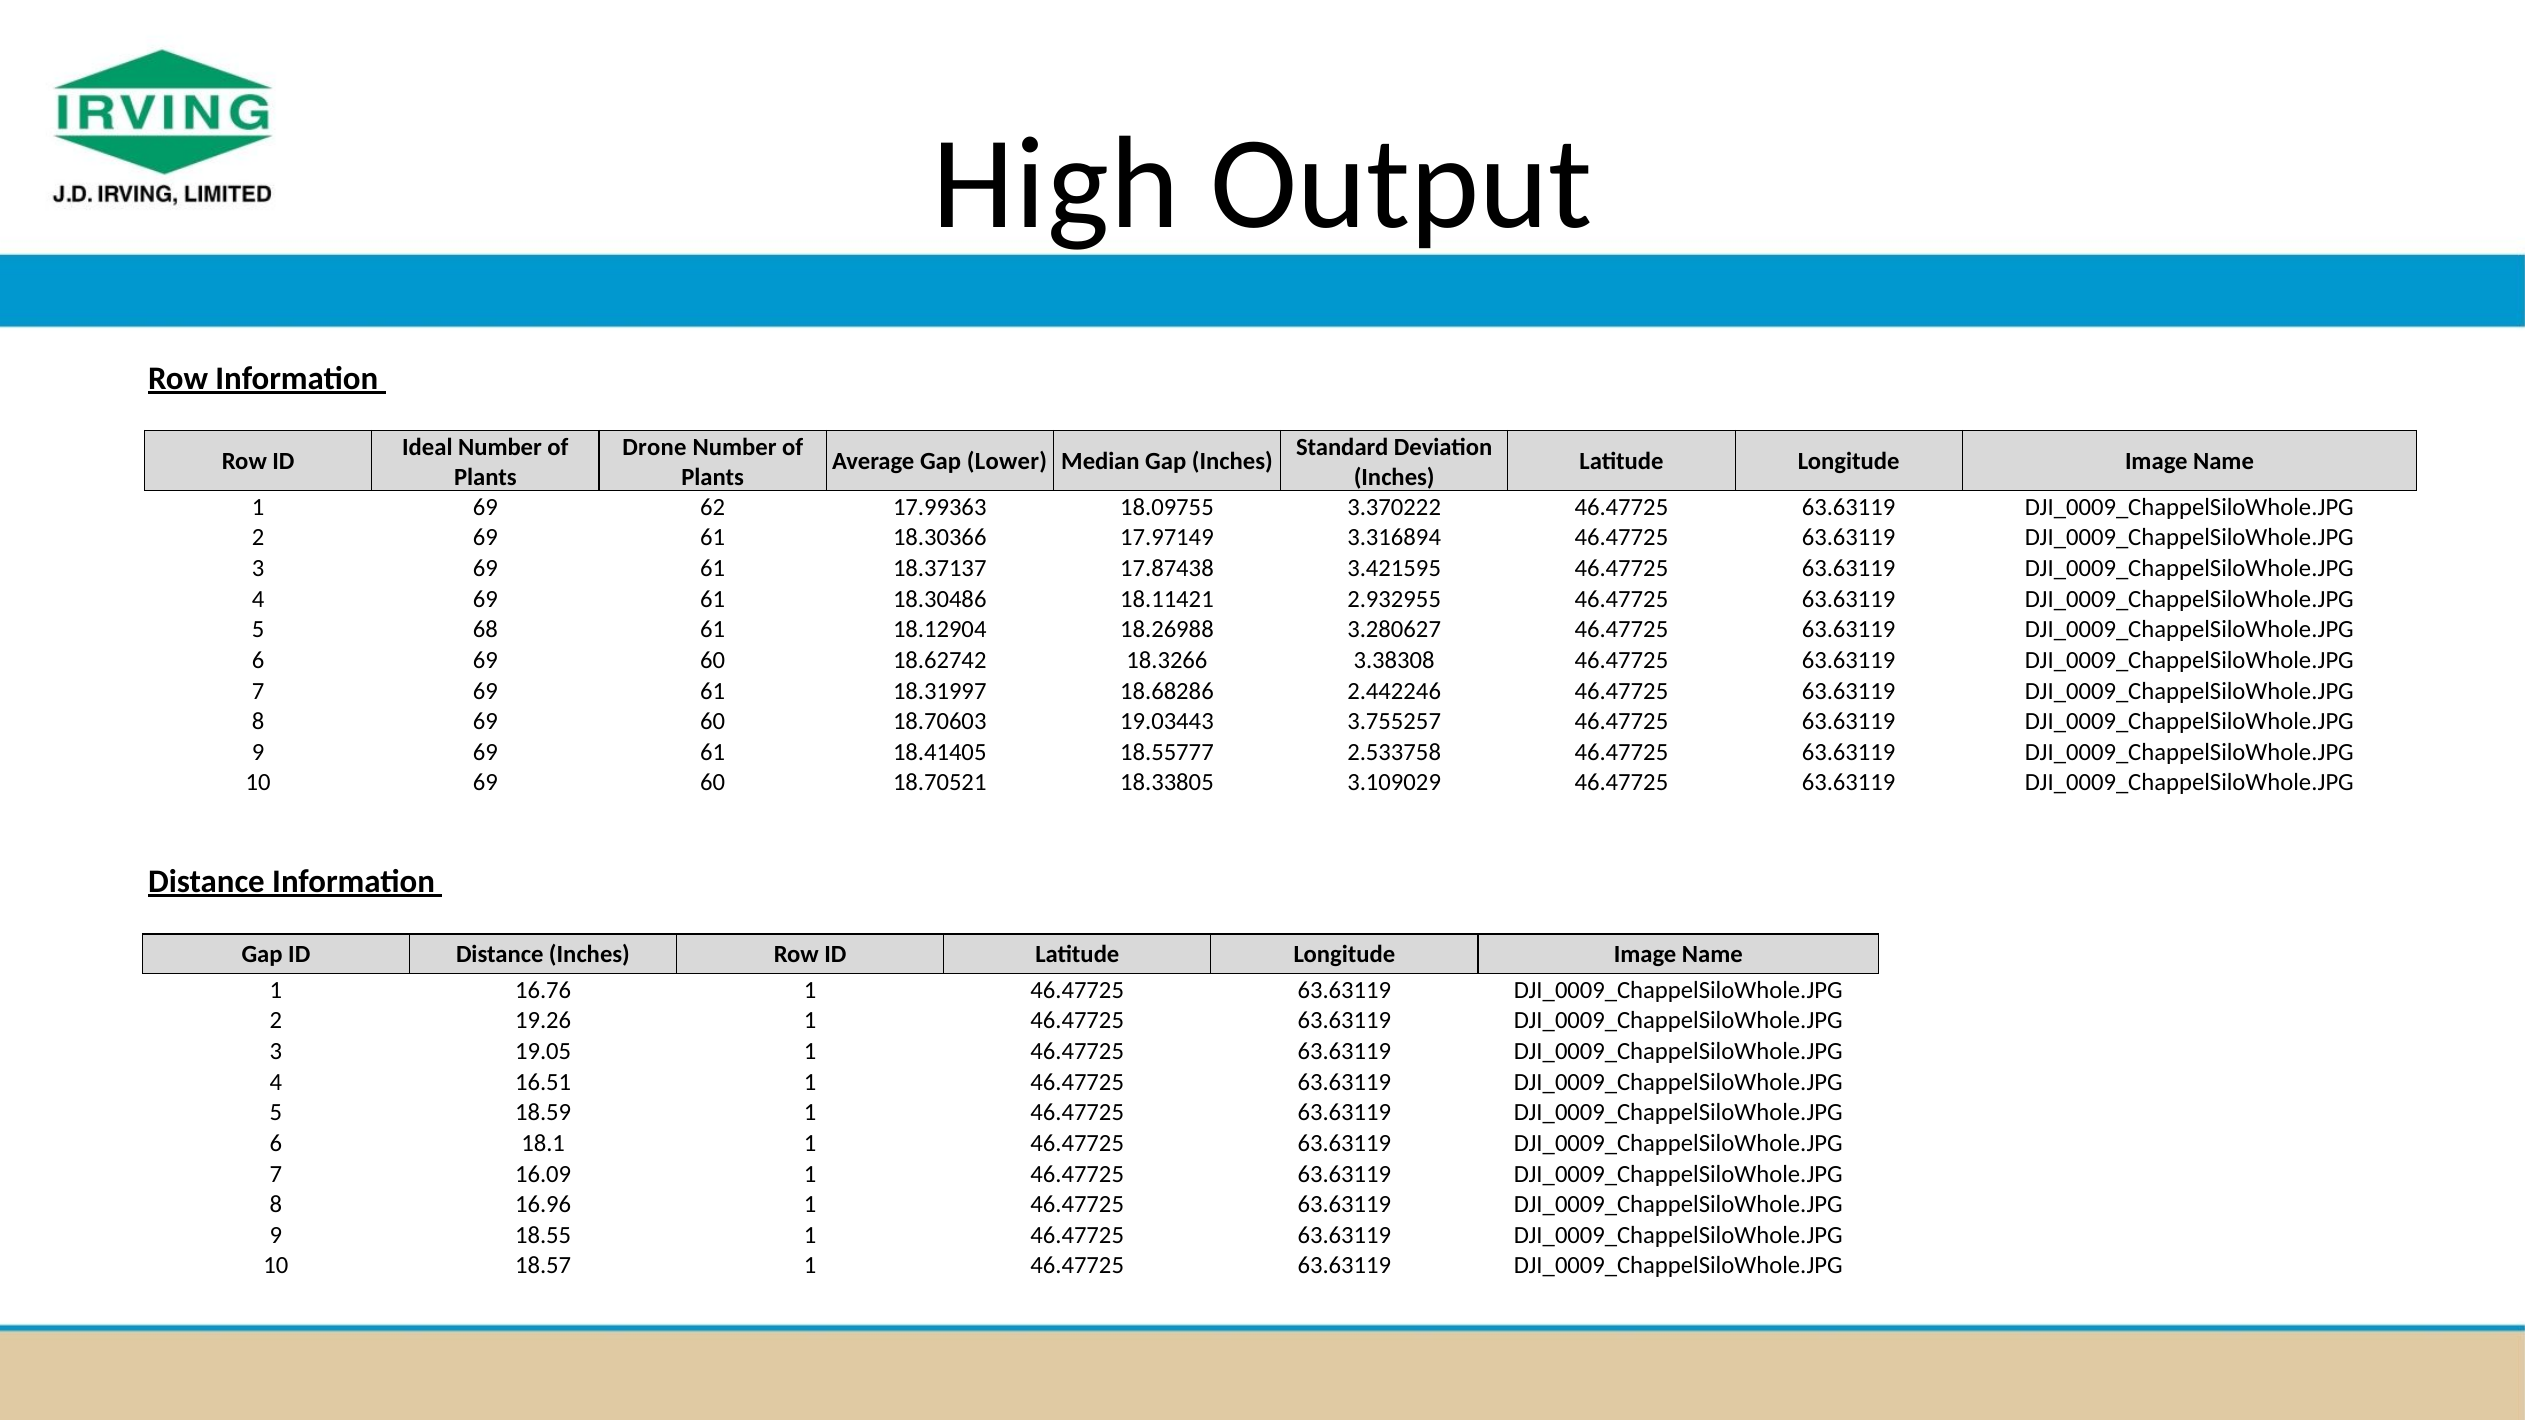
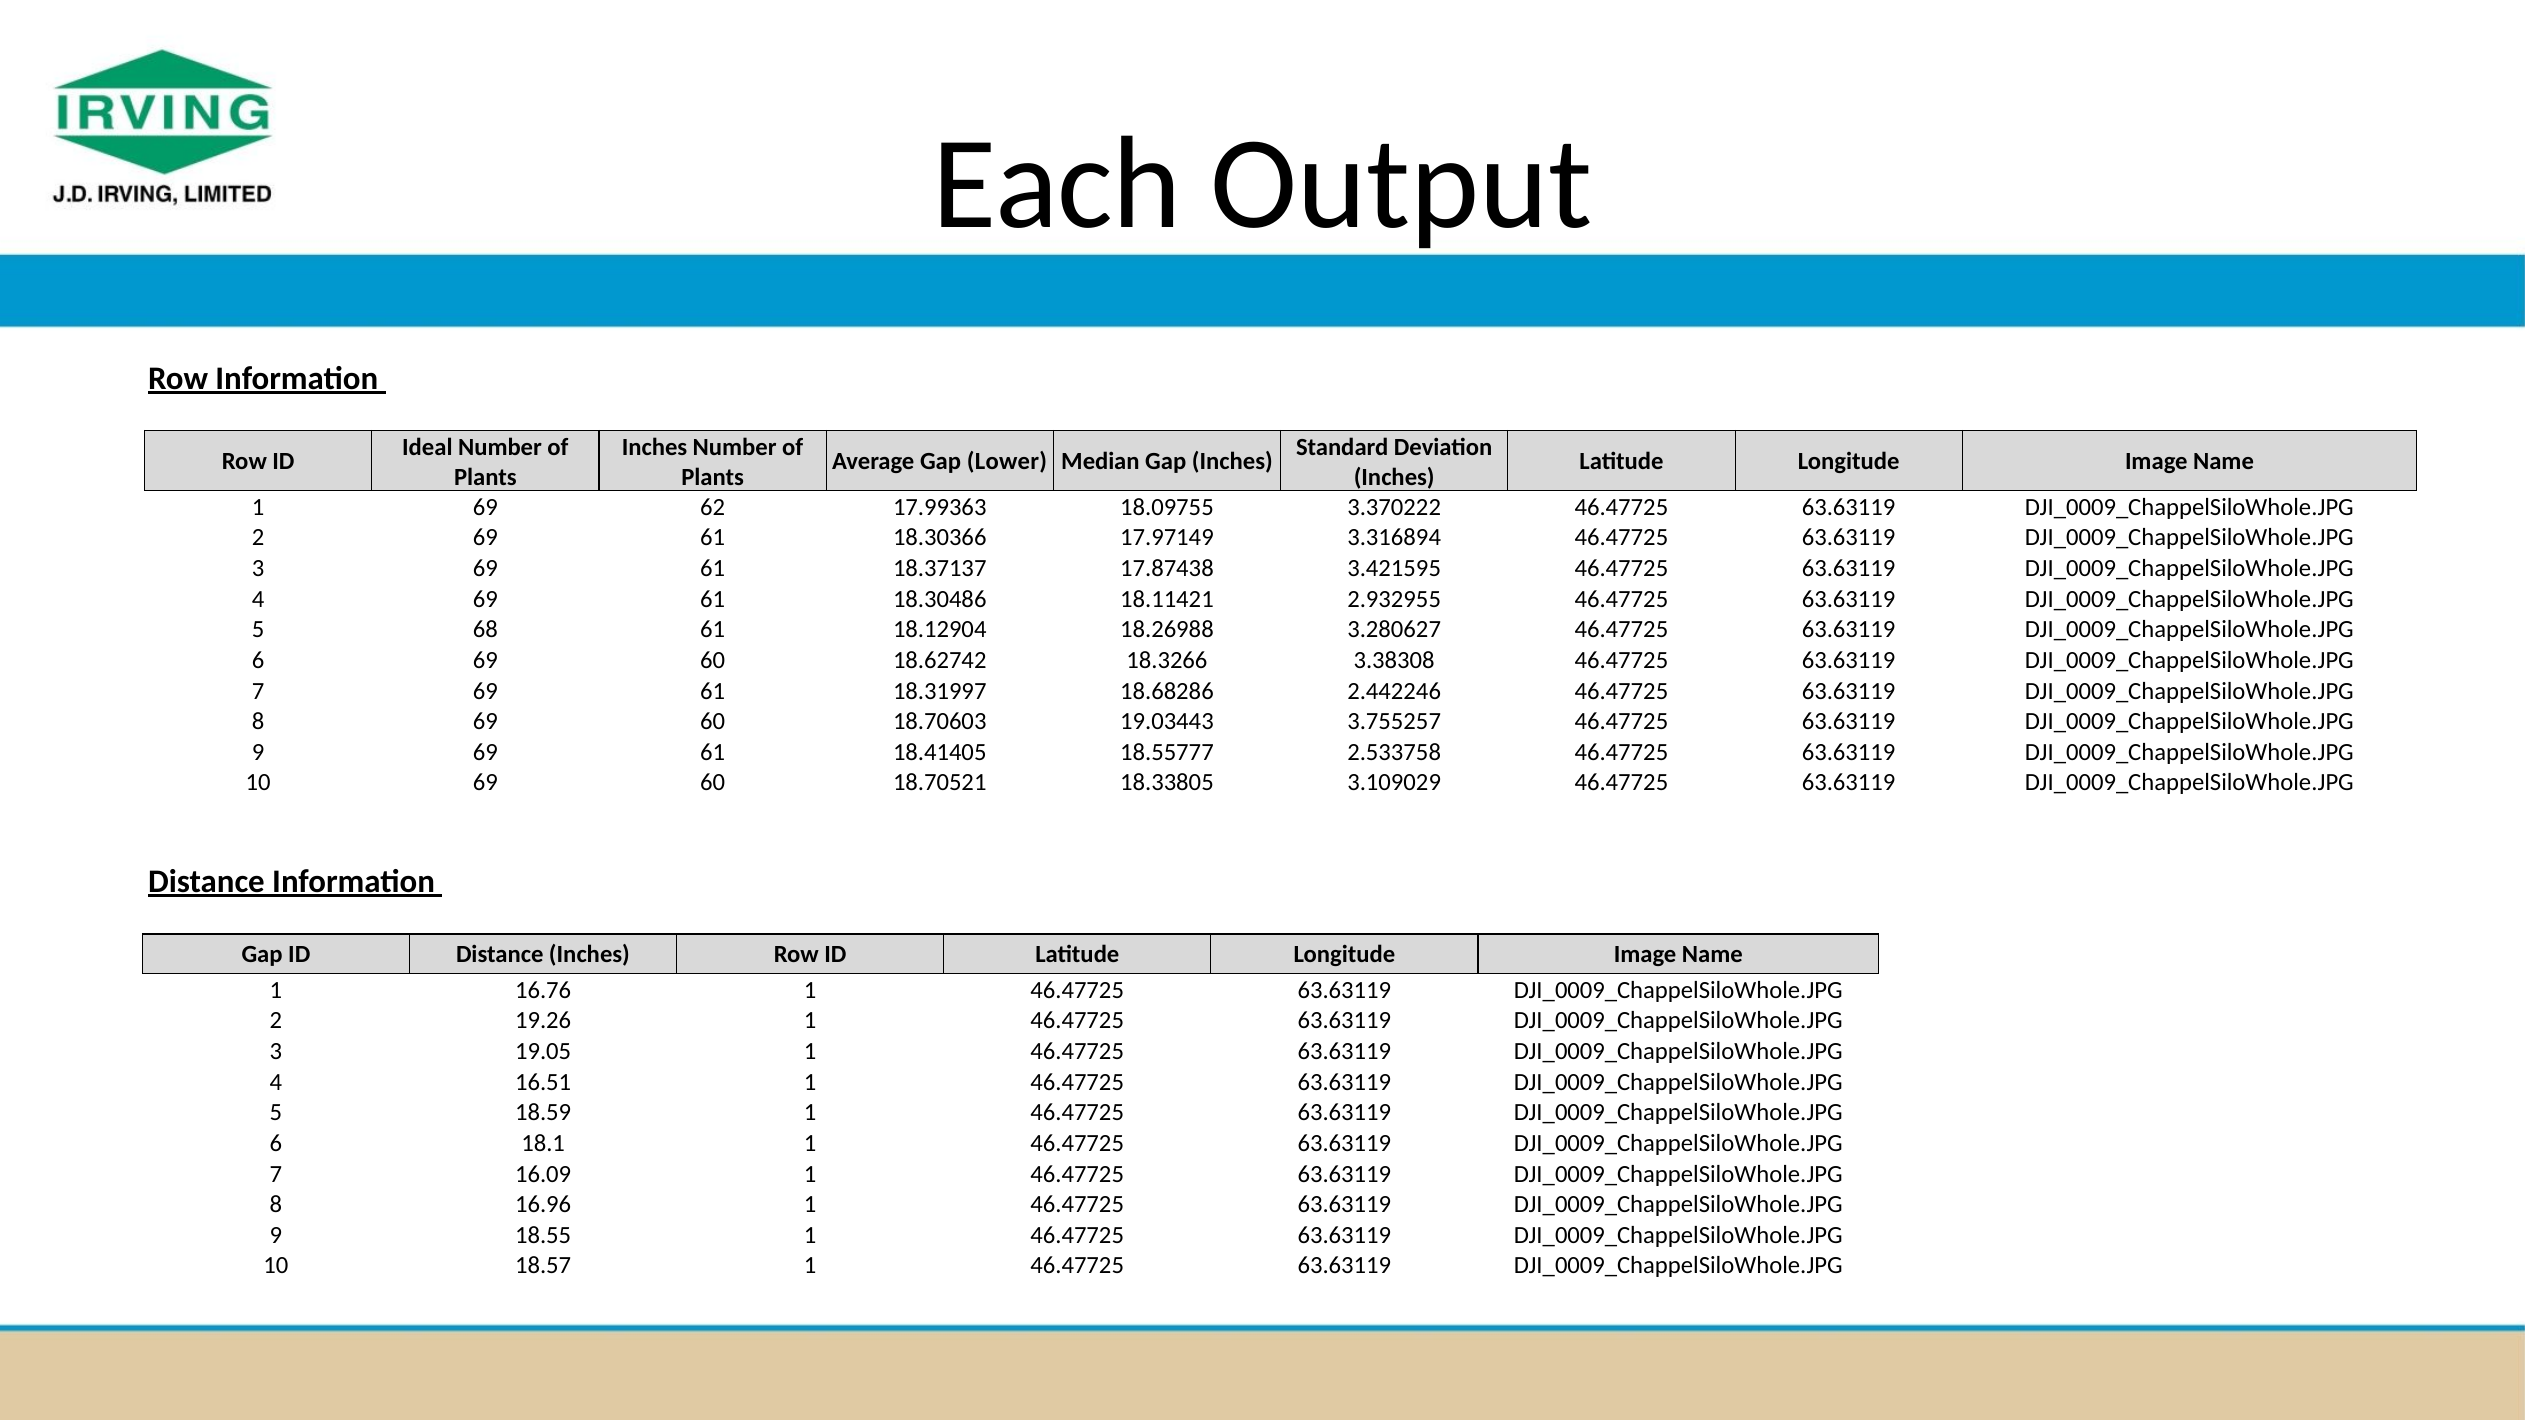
High: High -> Each (1057, 184)
Drone: Drone -> Inches (655, 447)
